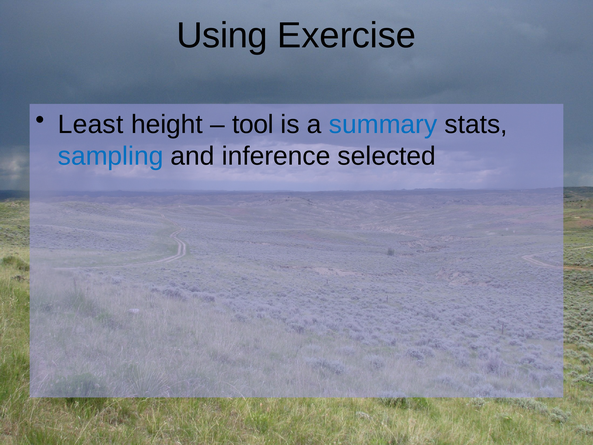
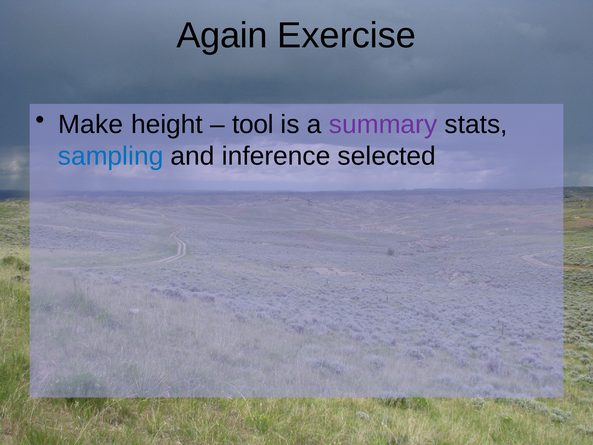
Using: Using -> Again (222, 36)
Least: Least -> Make (91, 124)
summary colour: blue -> purple (383, 124)
